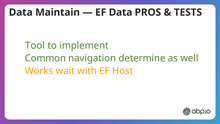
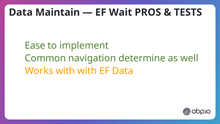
EF Data: Data -> Wait (121, 12)
Tool: Tool -> Ease (35, 45)
Works wait: wait -> with (65, 71)
EF Host: Host -> Data (123, 71)
